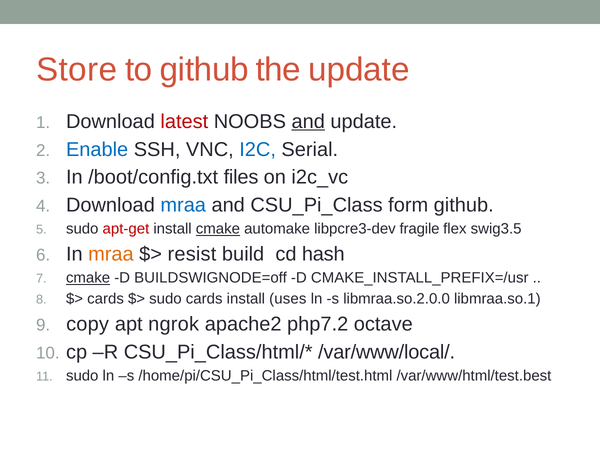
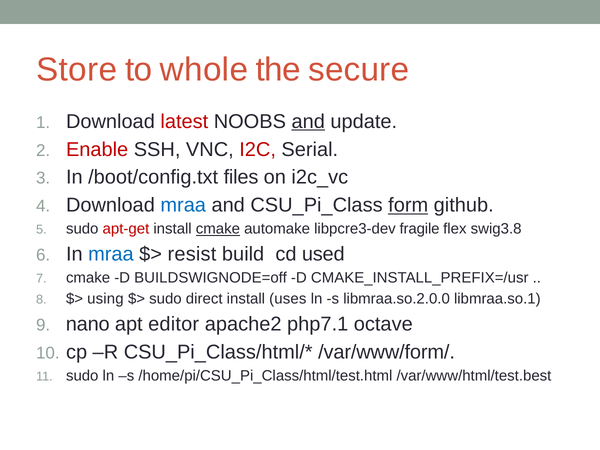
to github: github -> whole (204, 70)
the update: update -> secure (359, 70)
Enable colour: blue -> red (97, 149)
I2C colour: blue -> red (258, 149)
form underline: none -> present (408, 205)
swig3.5: swig3.5 -> swig3.8 (496, 229)
mraa colour: orange -> blue (111, 254)
hash: hash -> used (323, 254)
cmake underline: present -> none (88, 278)
cards: cards -> using (105, 299)
sudo cards: cards -> direct (204, 299)
copy: copy -> nano (88, 324)
ngrok: ngrok -> editor (174, 324)
php7.2: php7.2 -> php7.1 (318, 324)
/var/www/local/: /var/www/local/ -> /var/www/form/ (387, 352)
